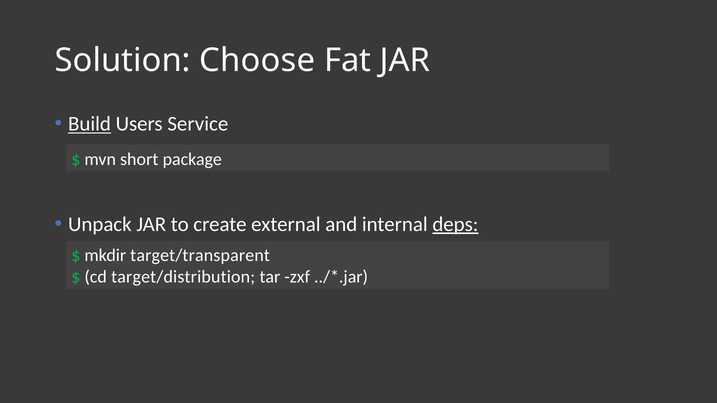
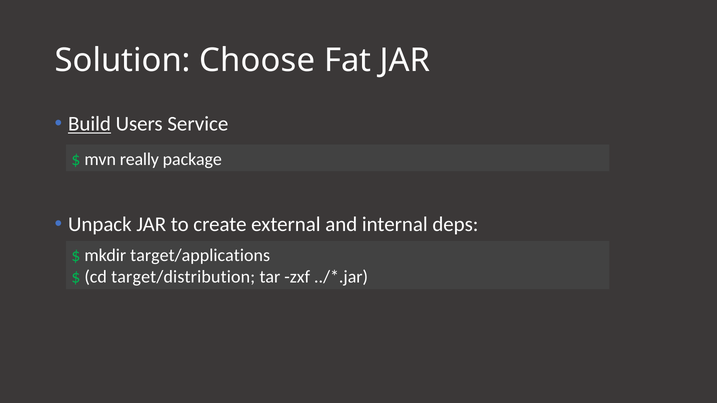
short: short -> really (139, 159)
deps underline: present -> none (455, 224)
target/transparent: target/transparent -> target/applications (200, 256)
